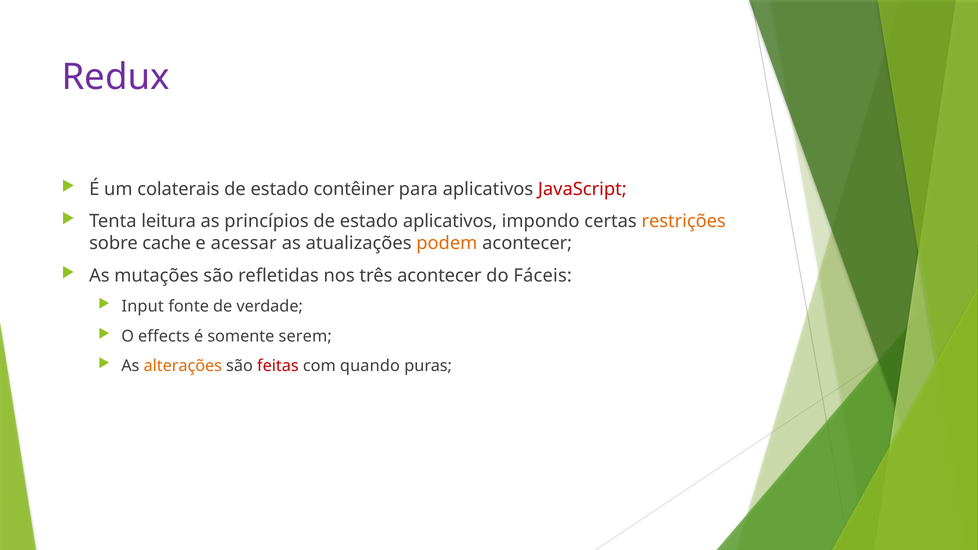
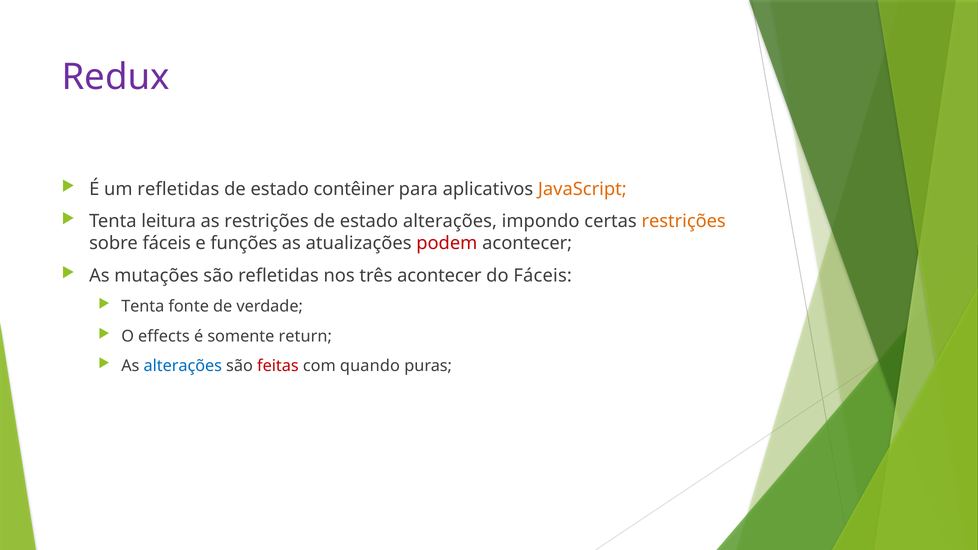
um colaterais: colaterais -> refletidas (178, 189)
JavaScript colour: red -> orange (582, 189)
as princípios: princípios -> restrições (267, 221)
estado aplicativos: aplicativos -> alterações (450, 221)
sobre cache: cache -> fáceis (167, 243)
acessar: acessar -> funções (244, 243)
podem colour: orange -> red (447, 243)
Input: Input -> Tenta (143, 307)
serem: serem -> return (305, 336)
alterações colour: orange -> blue (183, 366)
